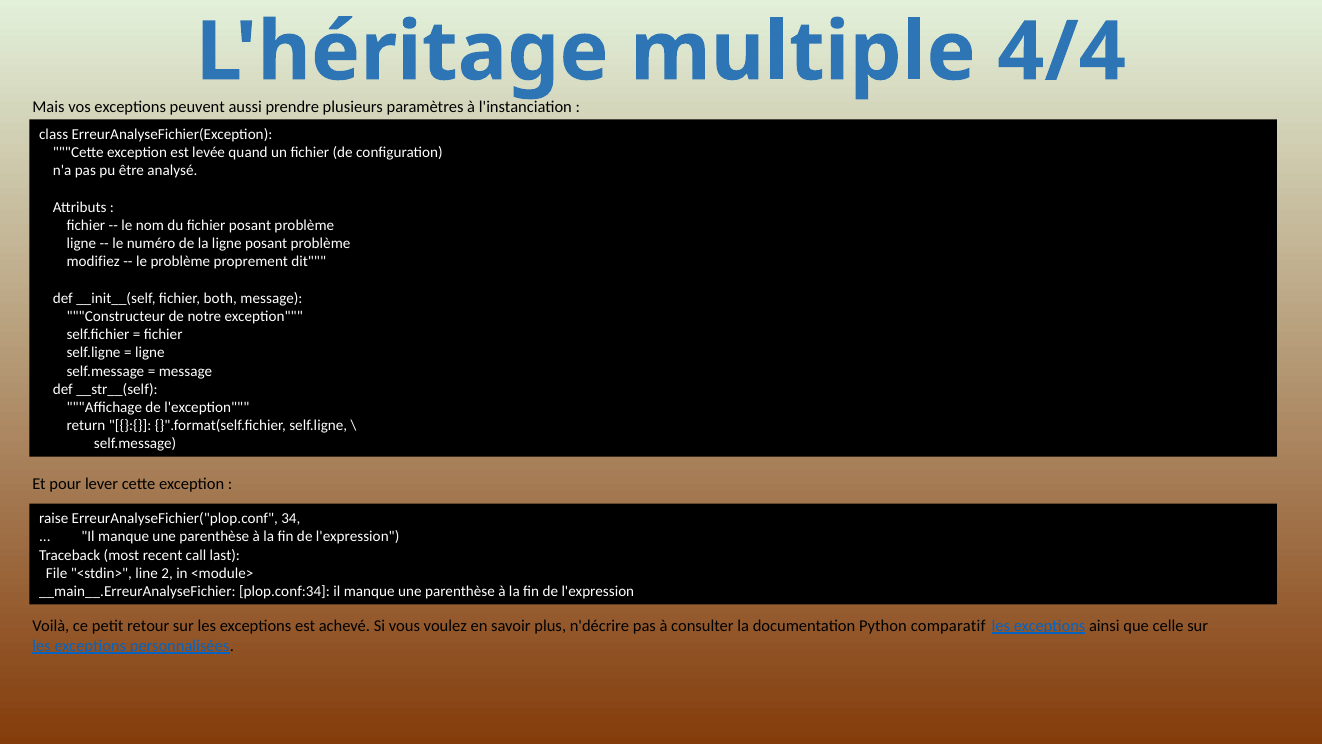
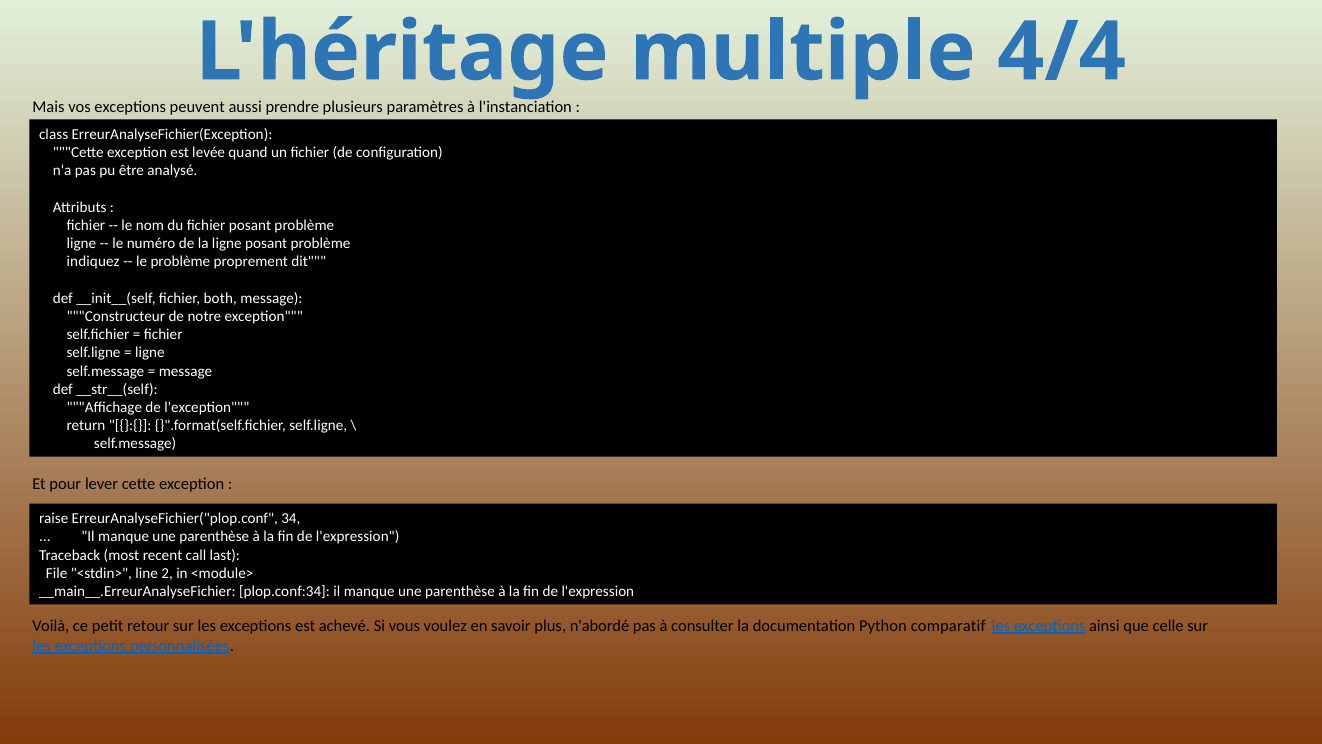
modifiez: modifiez -> indiquez (93, 262)
n'décrire: n'décrire -> n'abordé (600, 626)
